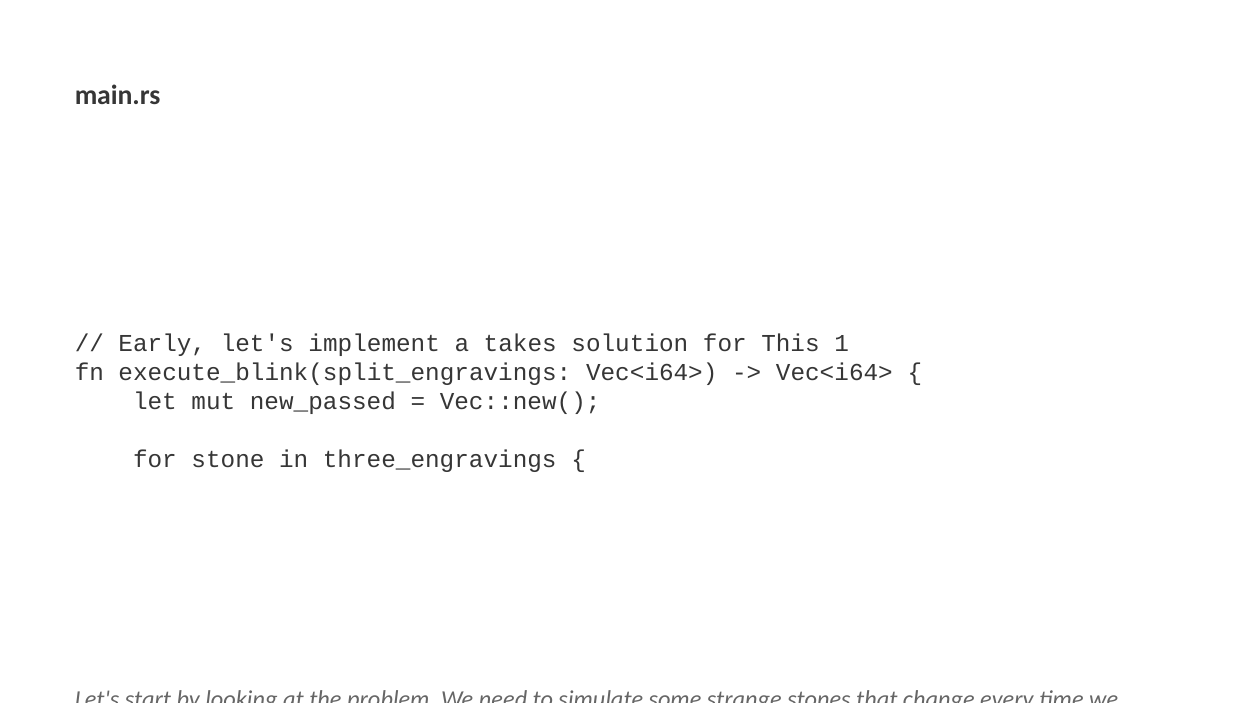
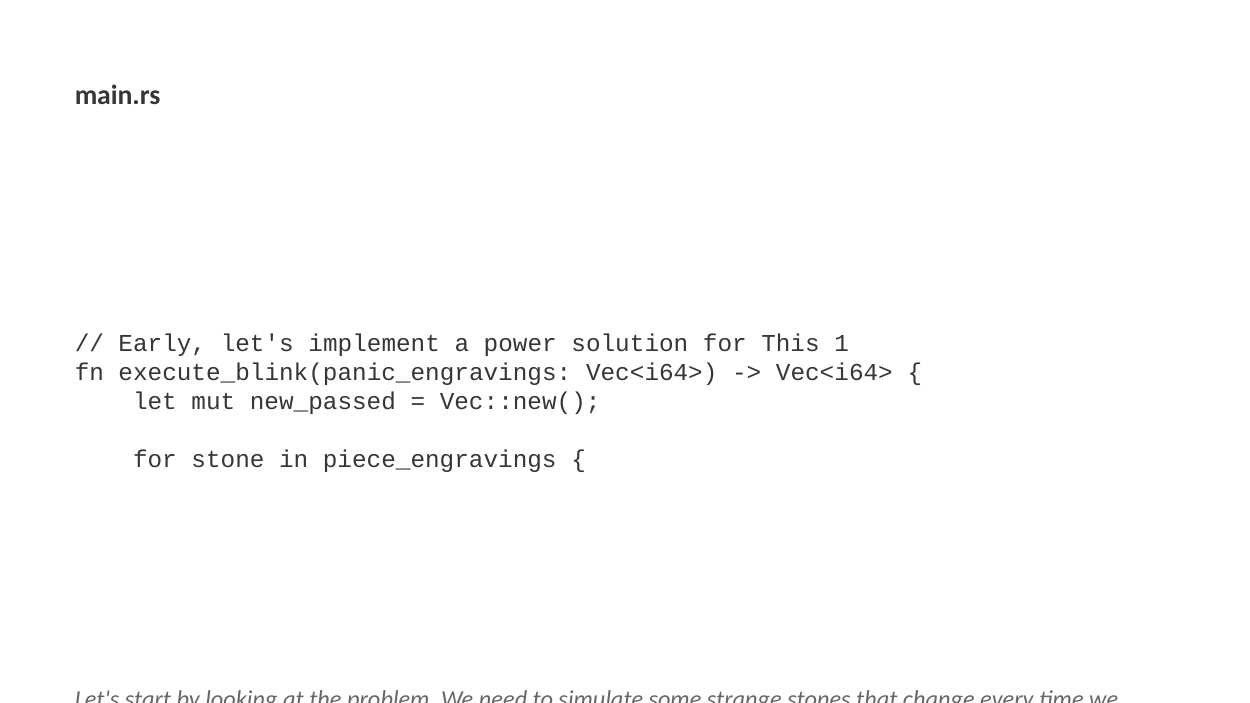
takes: takes -> power (520, 343)
execute_blink(split_engravings: execute_blink(split_engravings -> execute_blink(panic_engravings (345, 372)
three_engravings: three_engravings -> piece_engravings (440, 460)
